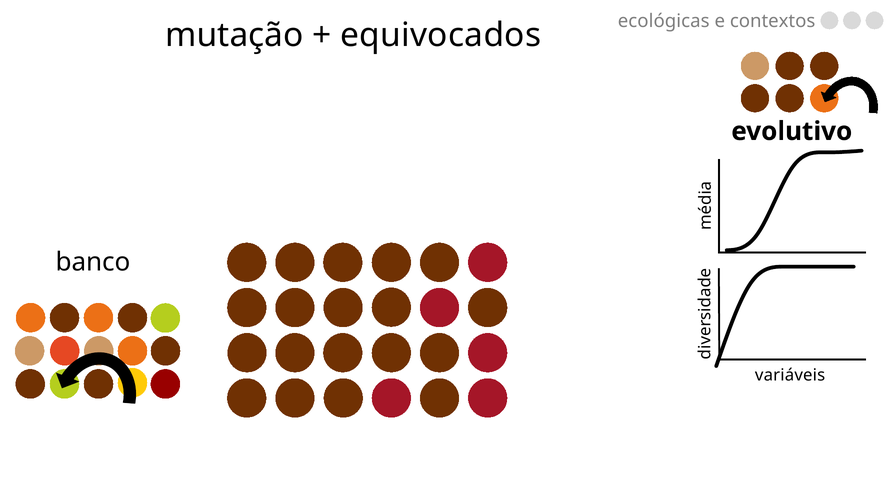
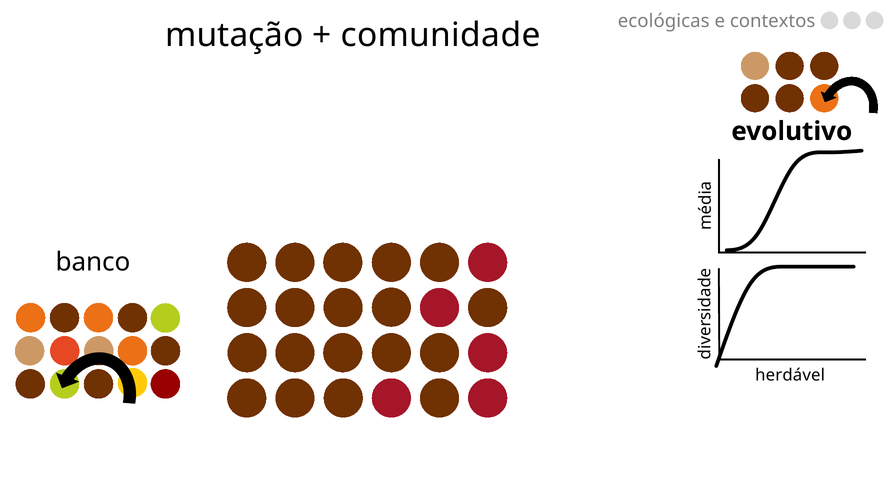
equivocados: equivocados -> comunidade (441, 35)
variáveis: variáveis -> herdável (790, 375)
